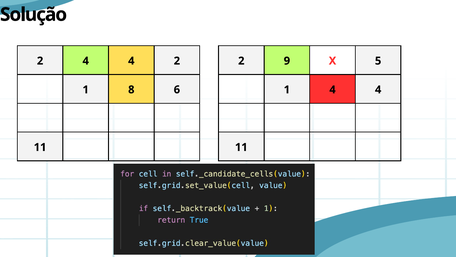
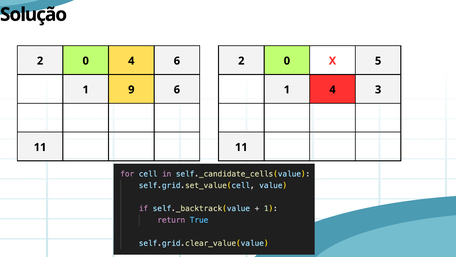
4: 4 -> 0 (86, 61)
4 2: 2 -> 6 (177, 61)
9: 9 -> 0 (287, 61)
8: 8 -> 9 (131, 90)
1 4 4: 4 -> 3 (378, 90)
